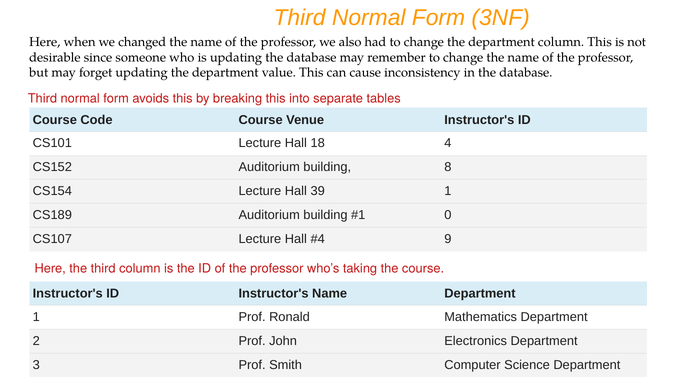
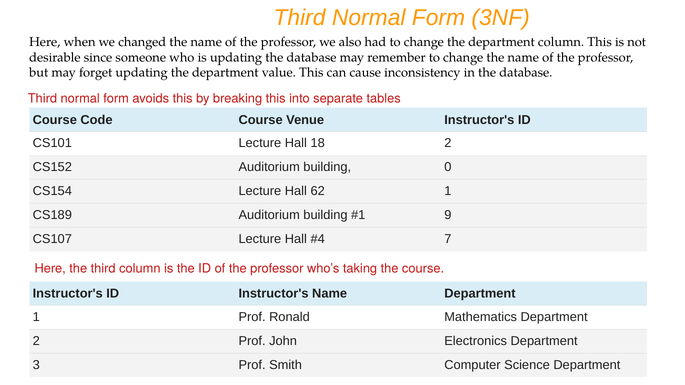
18 4: 4 -> 2 (448, 143)
8: 8 -> 0 (448, 167)
39: 39 -> 62 (318, 191)
0: 0 -> 9 (448, 215)
9: 9 -> 7 (448, 239)
